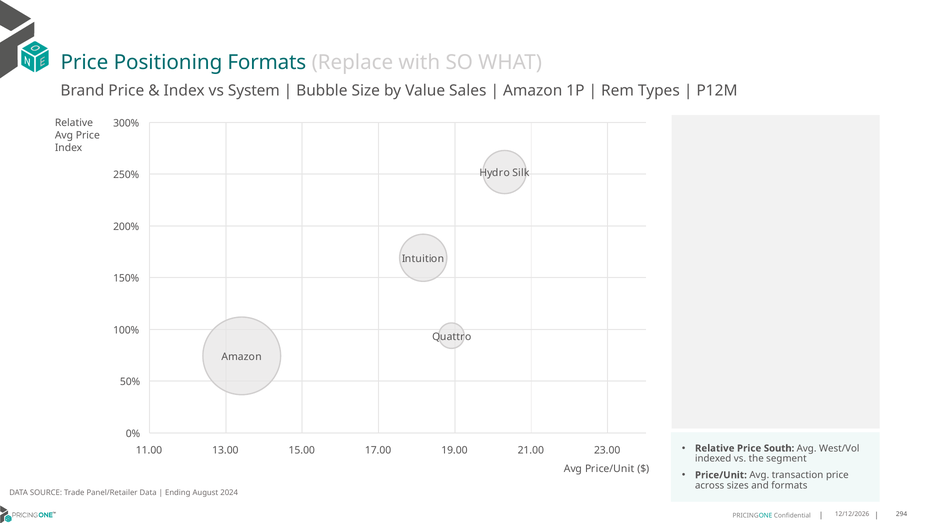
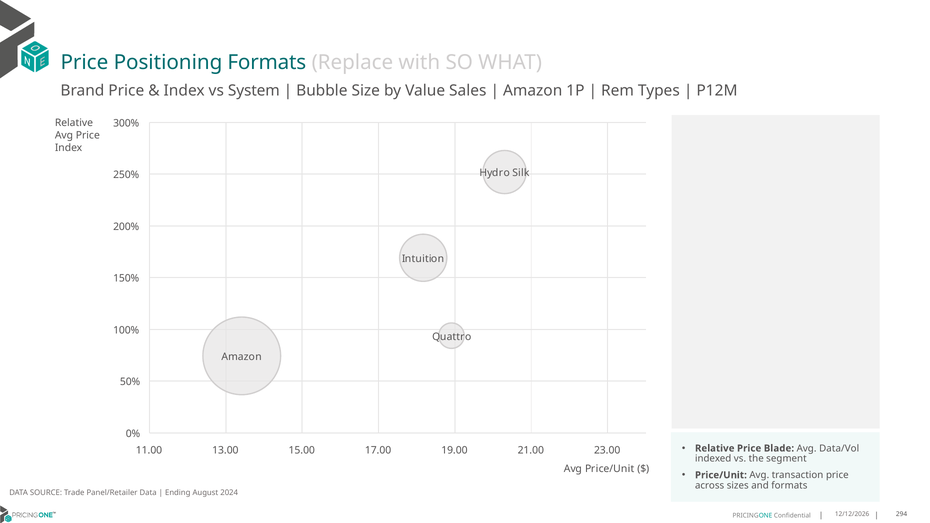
South: South -> Blade (779, 448)
West/Vol: West/Vol -> Data/Vol (839, 448)
